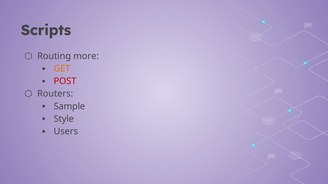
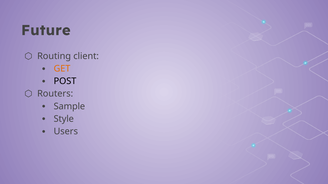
Scripts: Scripts -> Future (46, 30)
more: more -> client (86, 56)
POST colour: red -> black (65, 81)
